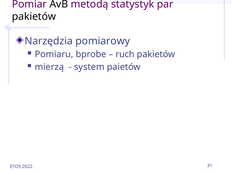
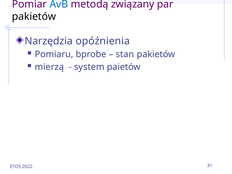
AvB colour: black -> blue (59, 4)
statystyk: statystyk -> związany (133, 4)
pomiarowy: pomiarowy -> opóźnienia (103, 41)
ruch: ruch -> stan (125, 54)
